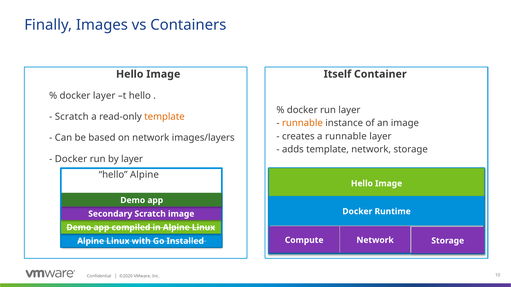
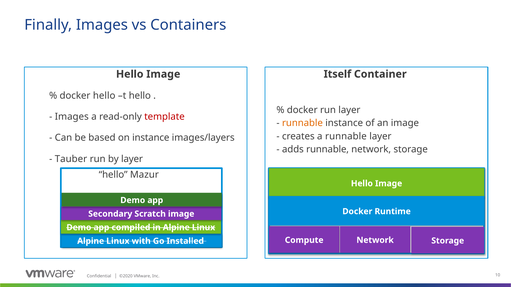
docker layer: layer -> hello (104, 96)
Scratch: Scratch -> Images (72, 117)
template colour: orange -> red (164, 117)
on network: network -> instance (151, 138)
adds template: template -> runnable (328, 150)
Docker: Docker -> Tauber (71, 159)
Alpine: Alpine -> Mazur (144, 175)
